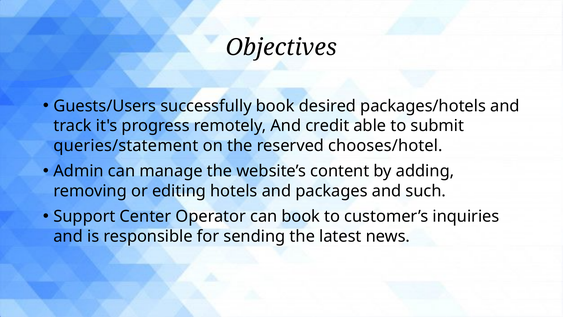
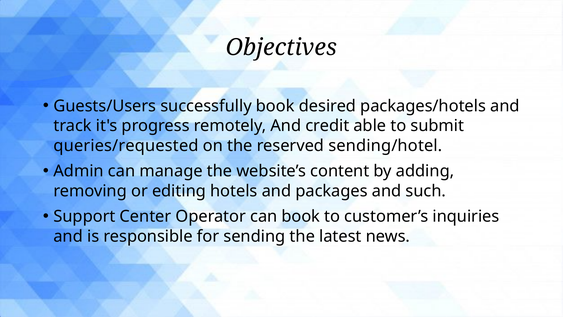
queries/statement: queries/statement -> queries/requested (126, 145)
chooses/hotel: chooses/hotel -> sending/hotel (385, 145)
